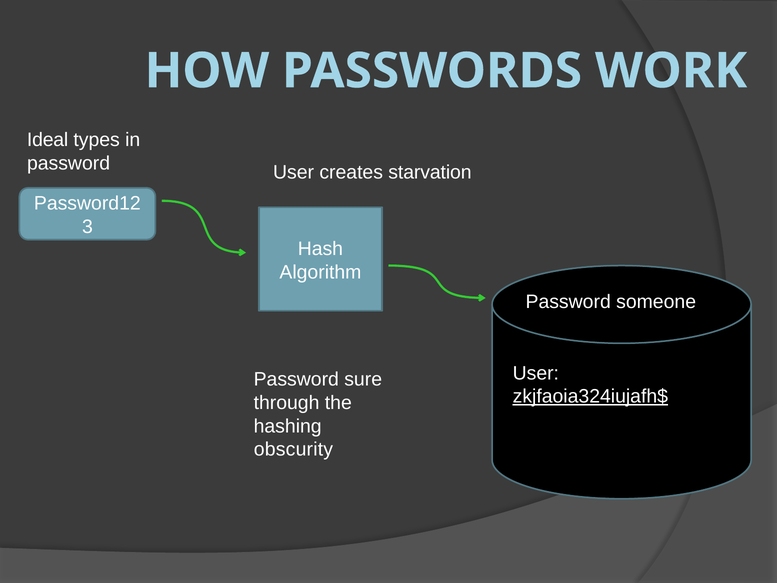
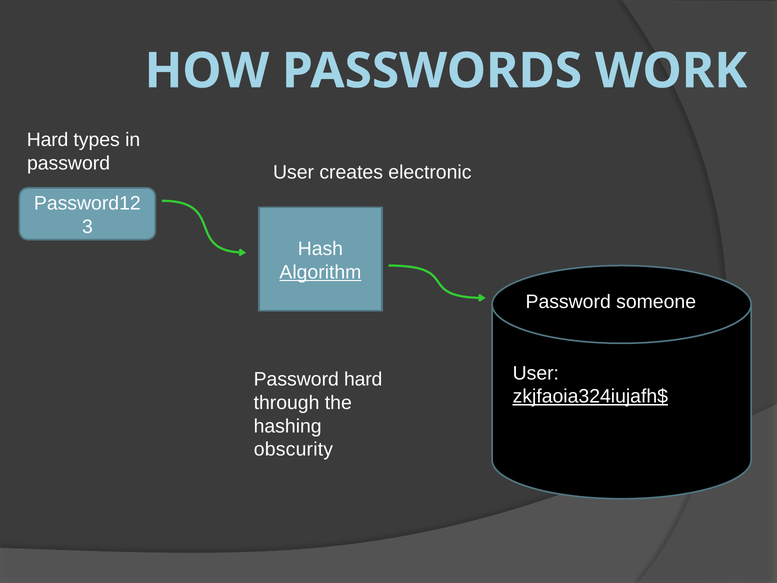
Ideal: Ideal -> Hard (48, 140)
starvation: starvation -> electronic (430, 172)
Algorithm underline: none -> present (320, 272)
Password sure: sure -> hard (363, 379)
